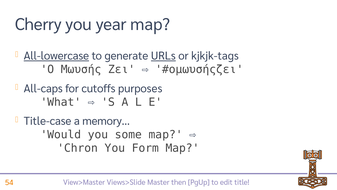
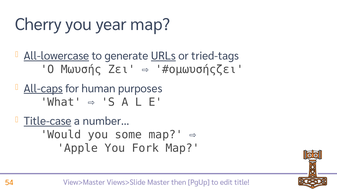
kjkjk-tags: kjkjk-tags -> tried-tags (215, 56)
All-caps underline: none -> present (43, 88)
cutoffs: cutoffs -> human (98, 88)
Title-case underline: none -> present (48, 121)
memory…: memory… -> number… (106, 121)
Chron: Chron -> Apple (78, 148)
Form: Form -> Fork (145, 148)
